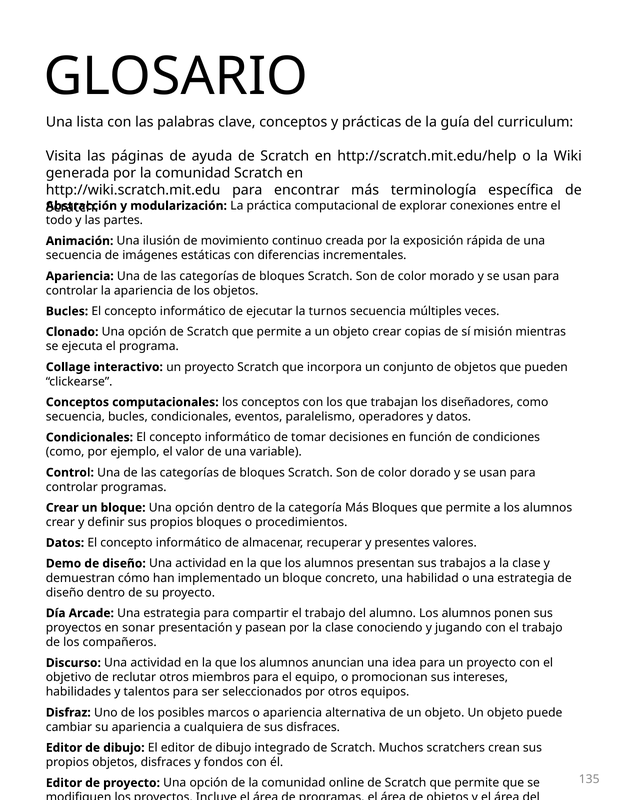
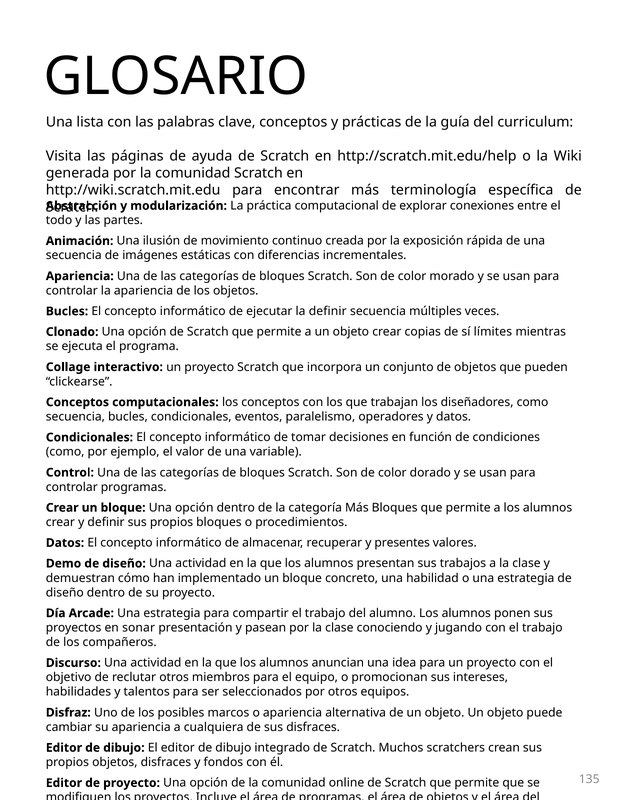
la turnos: turnos -> definir (328, 311)
misión: misión -> límites (493, 332)
